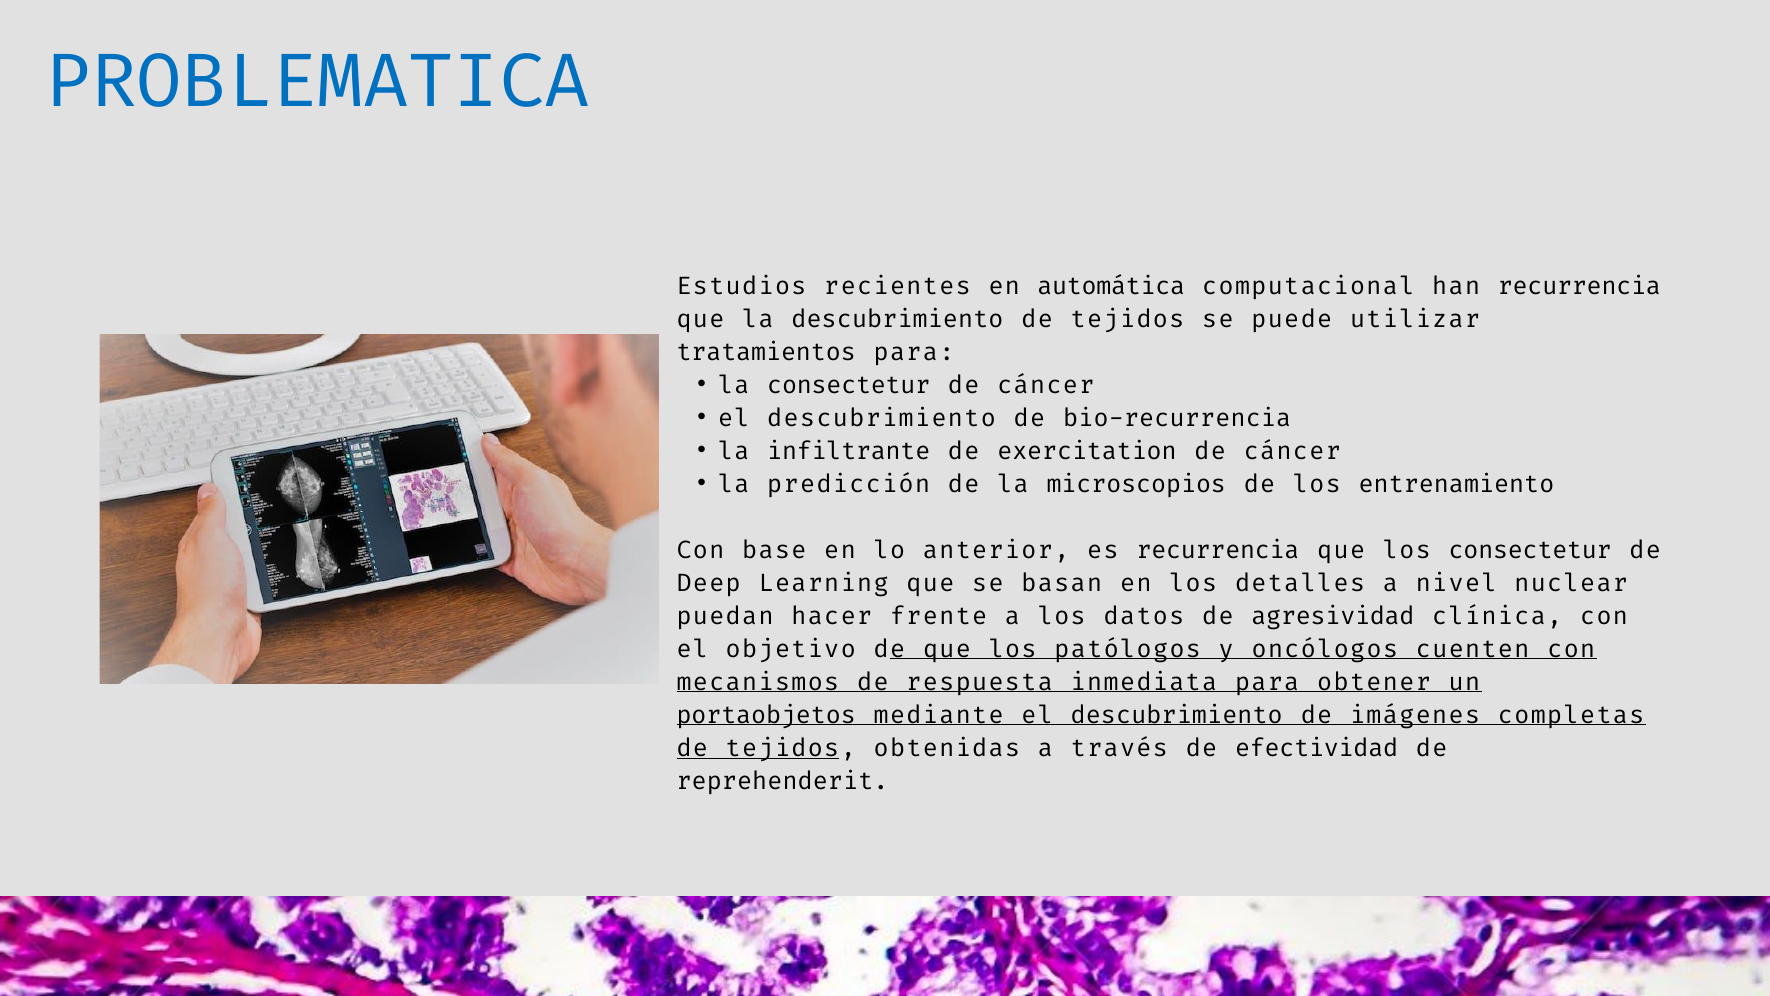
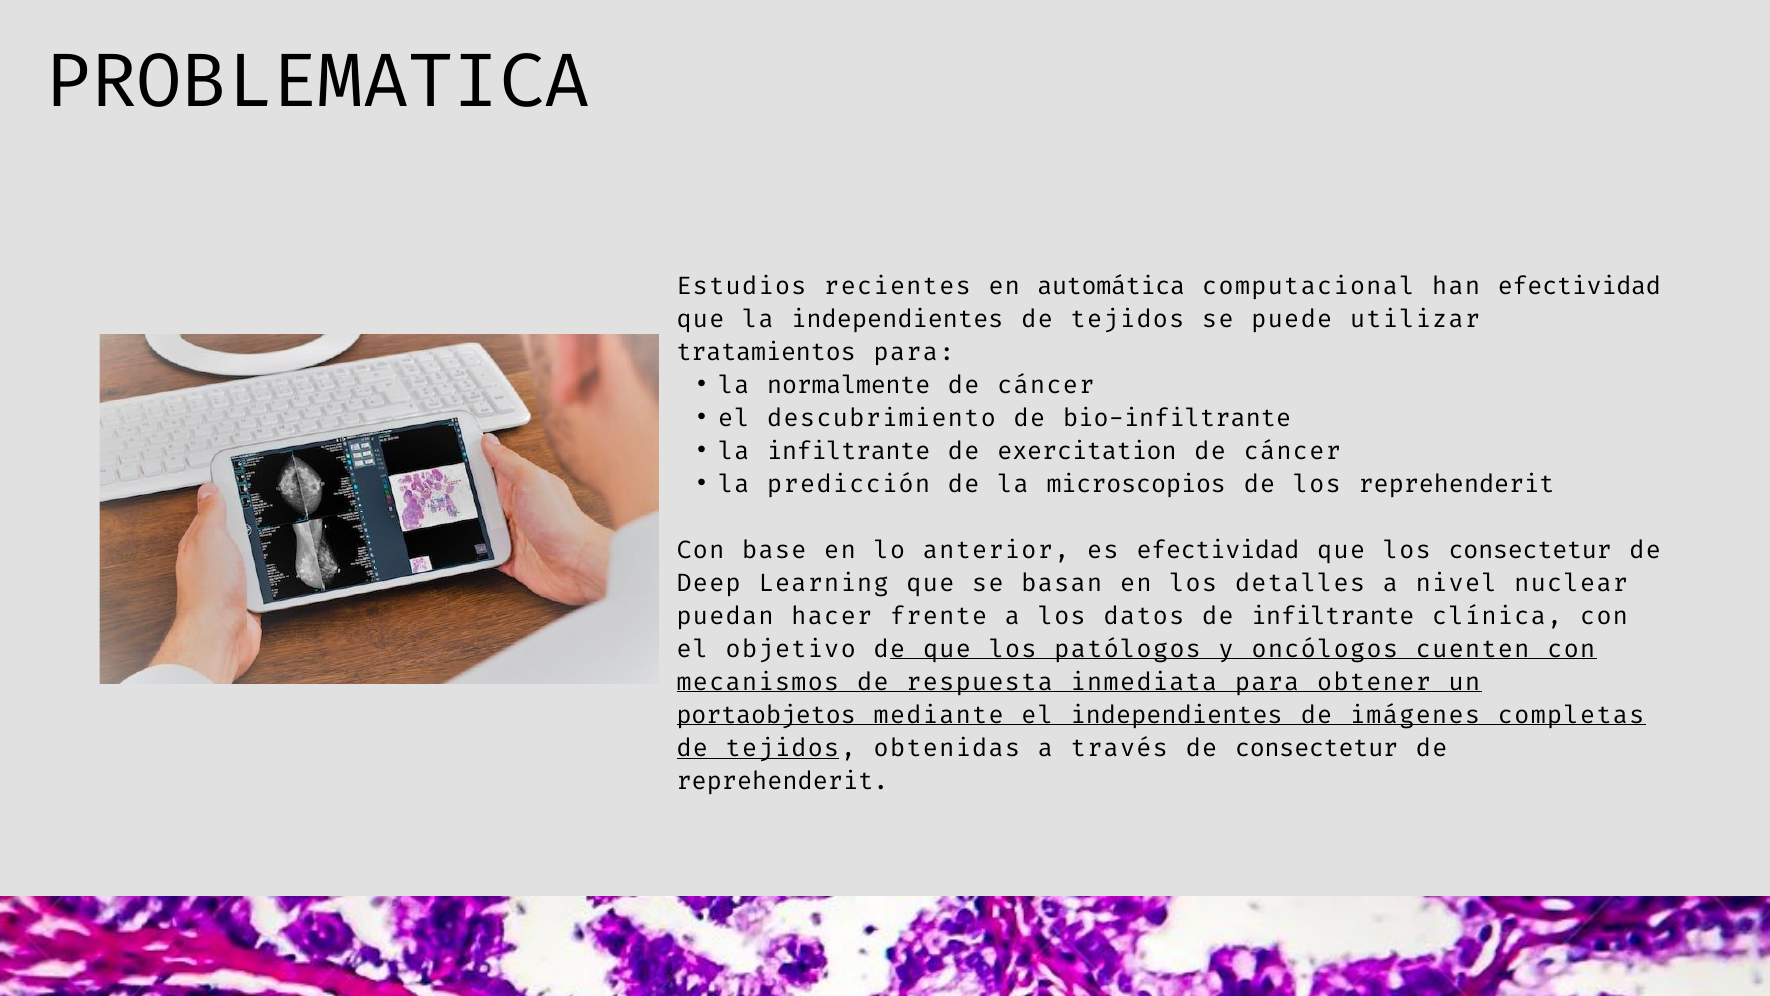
PROBLEMATICA colour: blue -> black (318, 82)
han recurrencia: recurrencia -> efectividad (1579, 286)
la descubrimiento: descubrimiento -> independientes (897, 319)
la consectetur: consectetur -> normalmente (849, 385)
bio-recurrencia: bio-recurrencia -> bio-infiltrante (1177, 418)
los entrenamiento: entrenamiento -> reprehenderit (1456, 484)
es recurrencia: recurrencia -> efectividad (1218, 550)
de agresividad: agresividad -> infiltrante (1333, 616)
mediante el descubrimiento: descubrimiento -> independientes (1177, 715)
de efectividad: efectividad -> consectetur (1317, 748)
